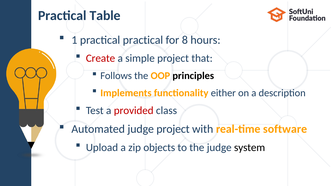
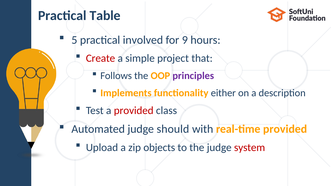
1: 1 -> 5 (74, 40)
practical practical: practical -> involved (143, 40)
8: 8 -> 9 (185, 40)
principles colour: black -> purple (193, 76)
judge project: project -> should (173, 129)
real-time software: software -> provided (285, 129)
system colour: black -> red (250, 148)
